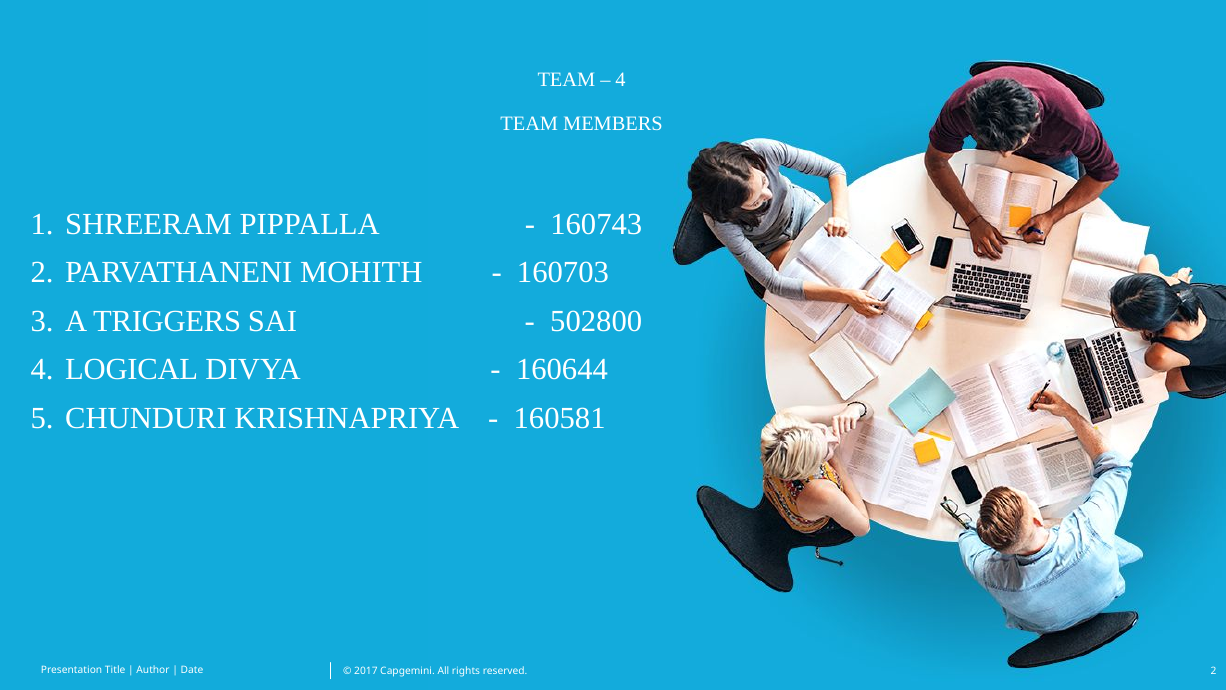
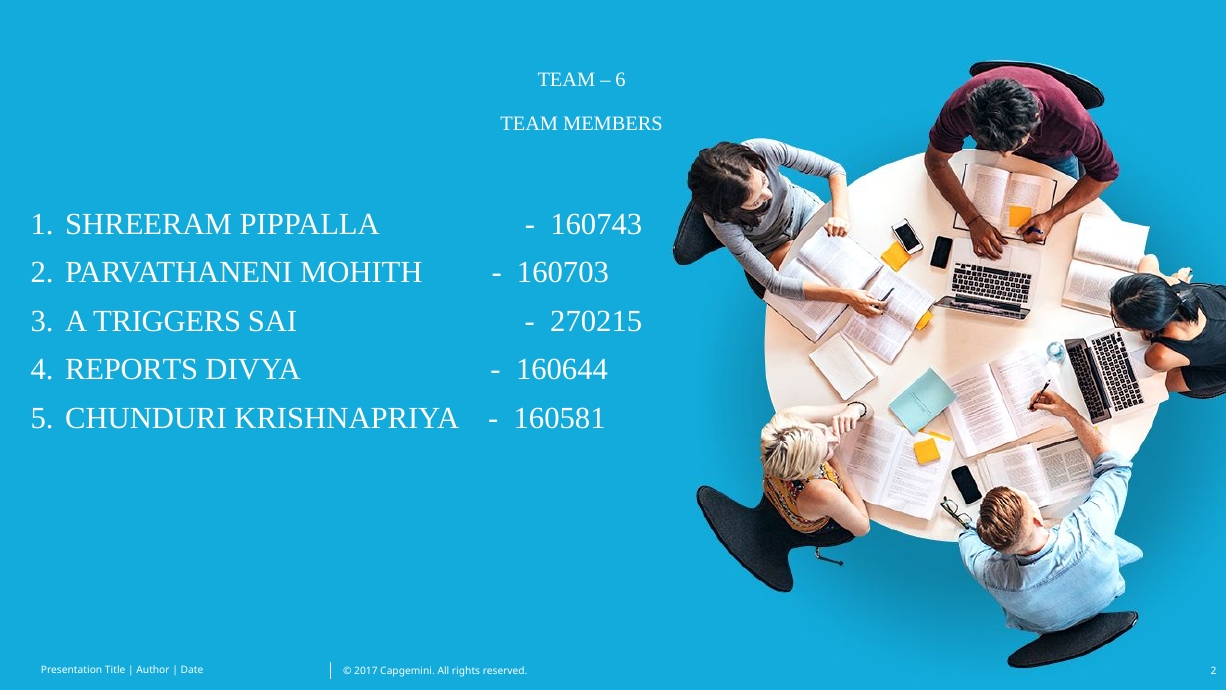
4: 4 -> 6 (621, 80)
502800: 502800 -> 270215 (596, 321)
LOGICAL: LOGICAL -> REPORTS (132, 370)
